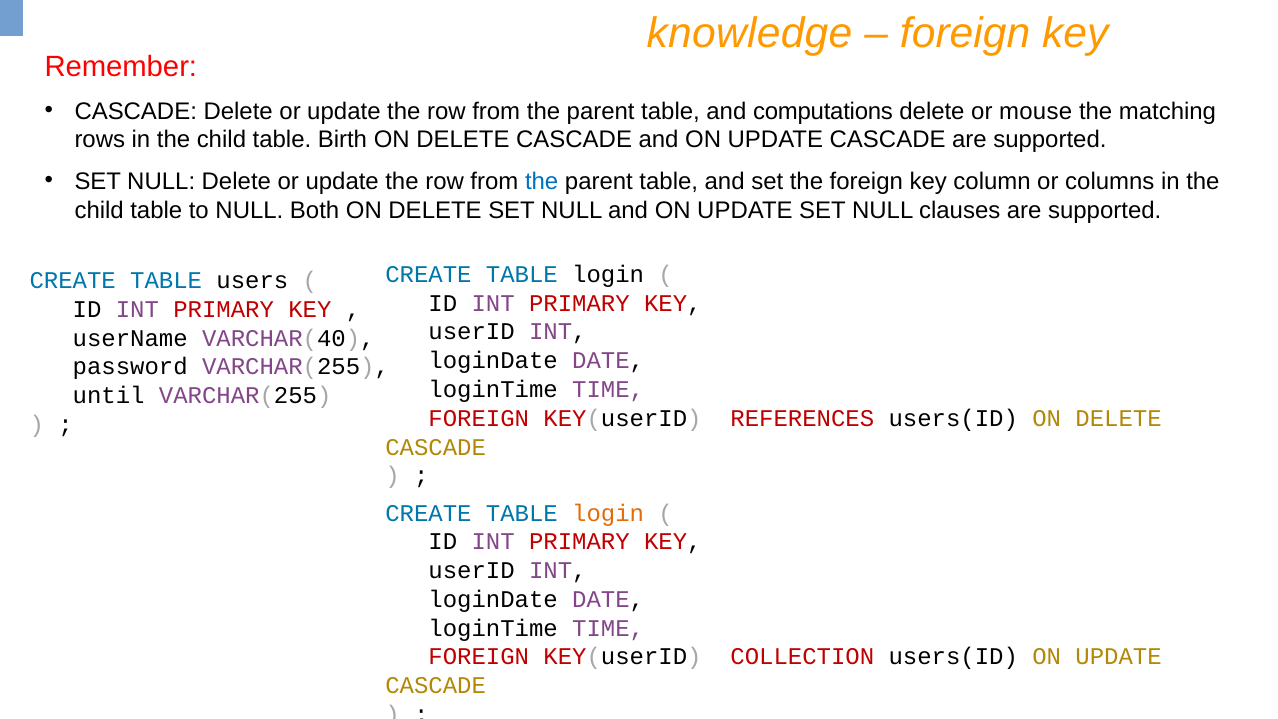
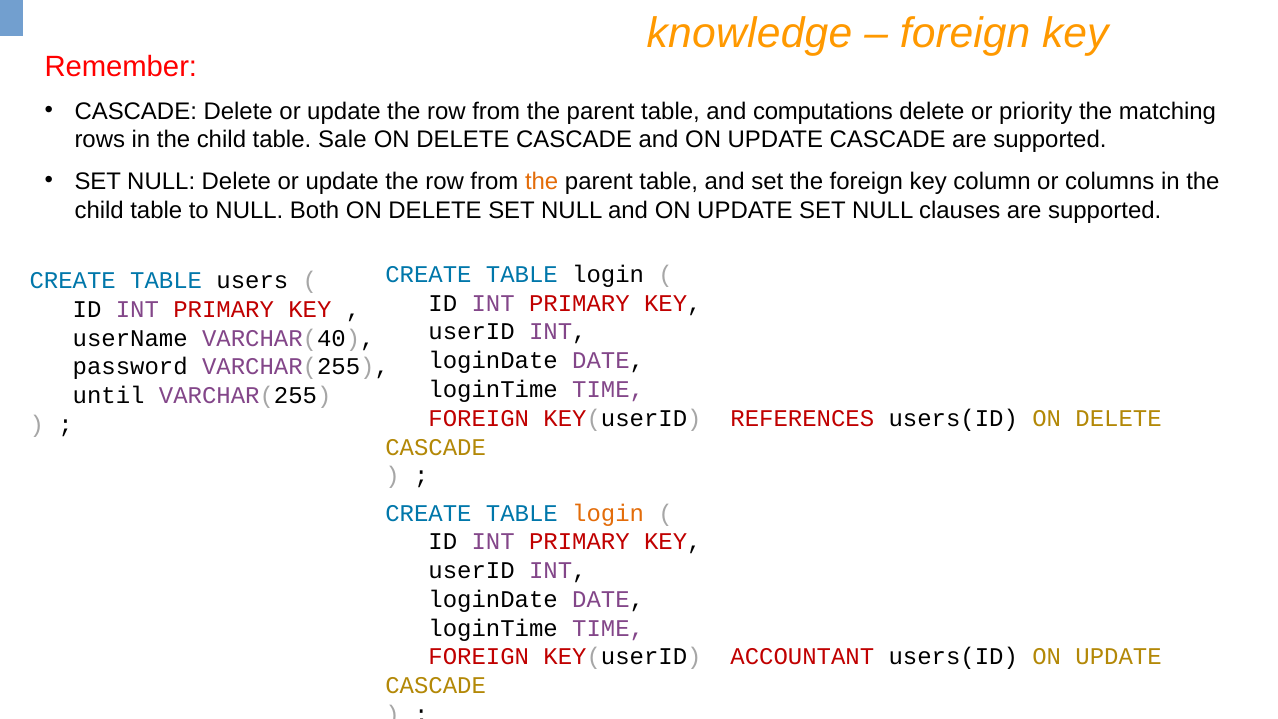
mouse: mouse -> priority (1036, 111)
Birth: Birth -> Sale (342, 140)
the colour: blue -> orange (542, 181)
COLLECTION: COLLECTION -> ACCOUNTANT (802, 657)
